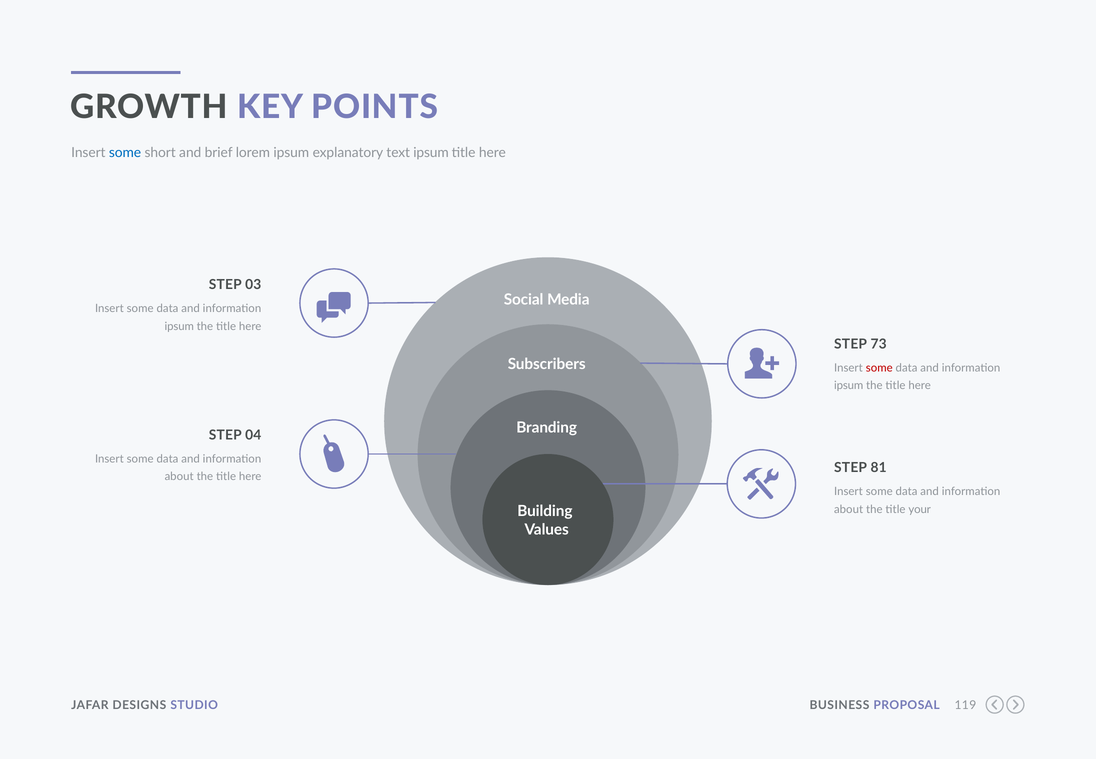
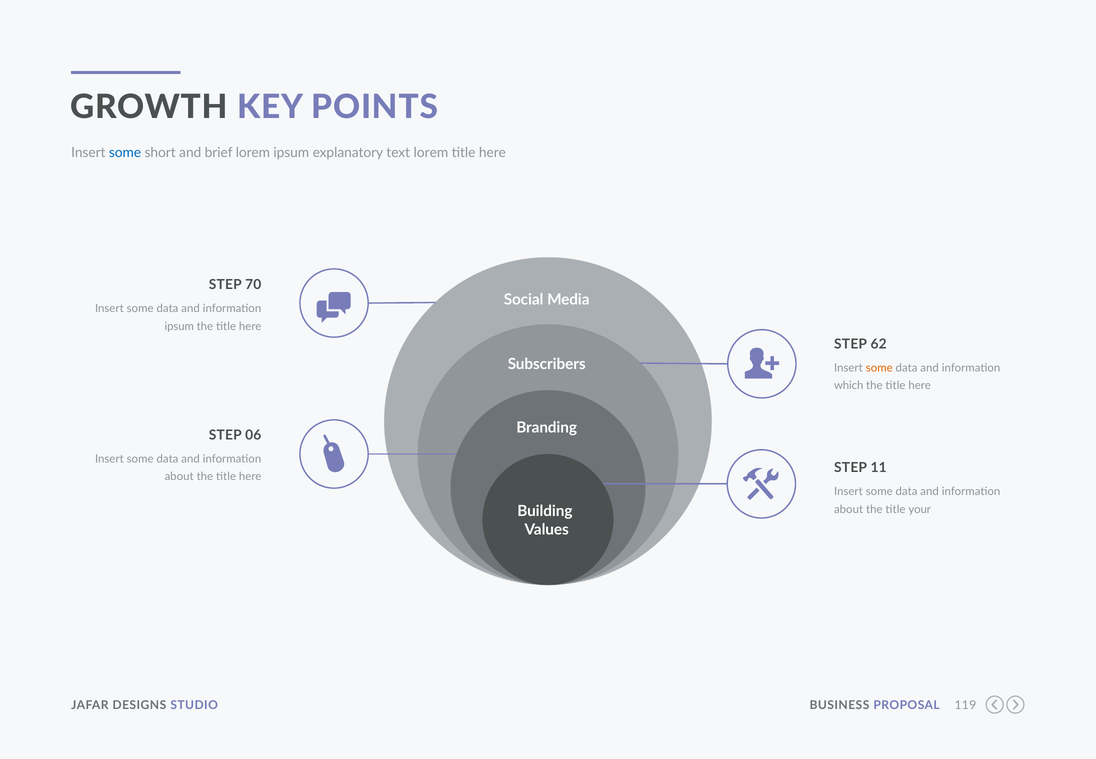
text ipsum: ipsum -> lorem (431, 152)
03: 03 -> 70 (253, 285)
73: 73 -> 62 (879, 344)
some colour: red -> orange (879, 368)
ipsum: ipsum -> which (849, 385)
04: 04 -> 06 (253, 435)
81: 81 -> 11 (879, 468)
